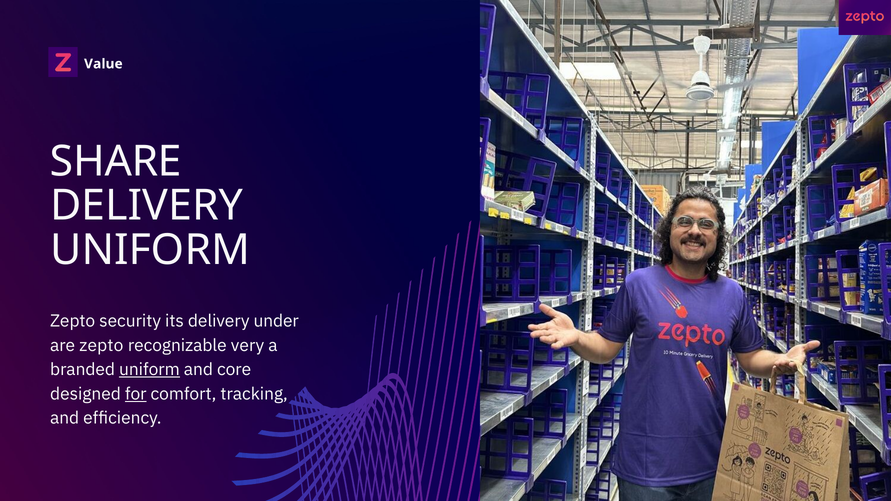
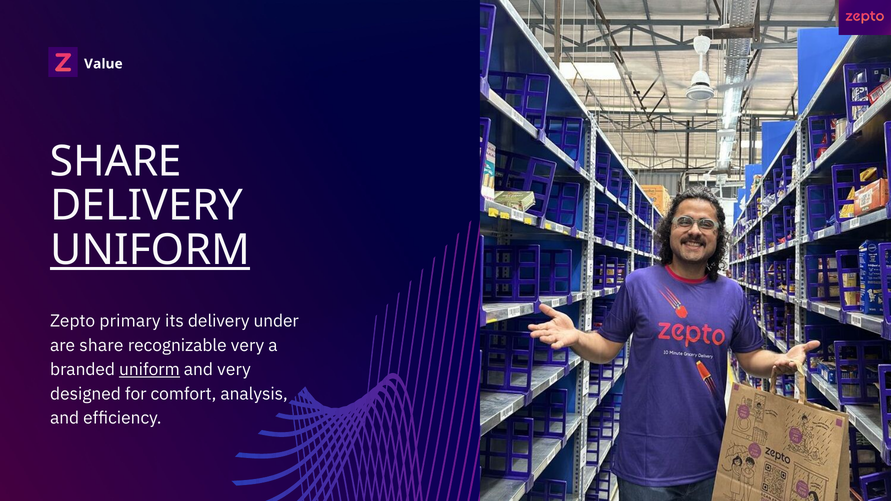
UNIFORM underline: none -> present (150, 250)
security: security -> primary (130, 321)
are zepto: zepto -> share (101, 346)
and core: core -> very (234, 370)
for underline: present -> none (136, 394)
tracking: tracking -> analysis (254, 394)
